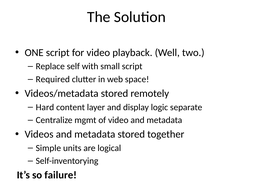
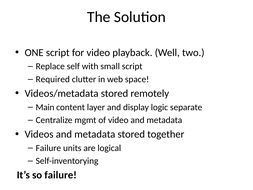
Hard: Hard -> Main (45, 107)
Simple: Simple -> Failure (48, 148)
